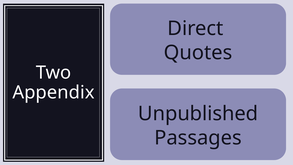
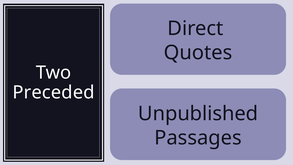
Appendix: Appendix -> Preceded (53, 92)
